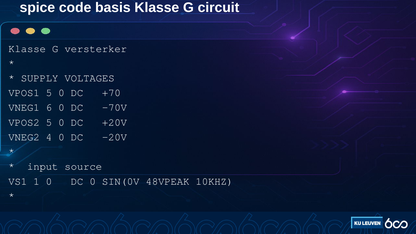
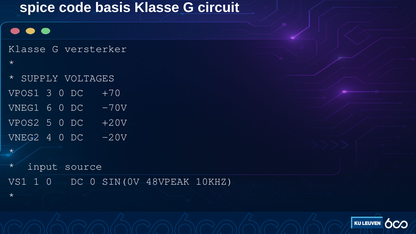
VPOS1 5: 5 -> 3 (49, 93)
